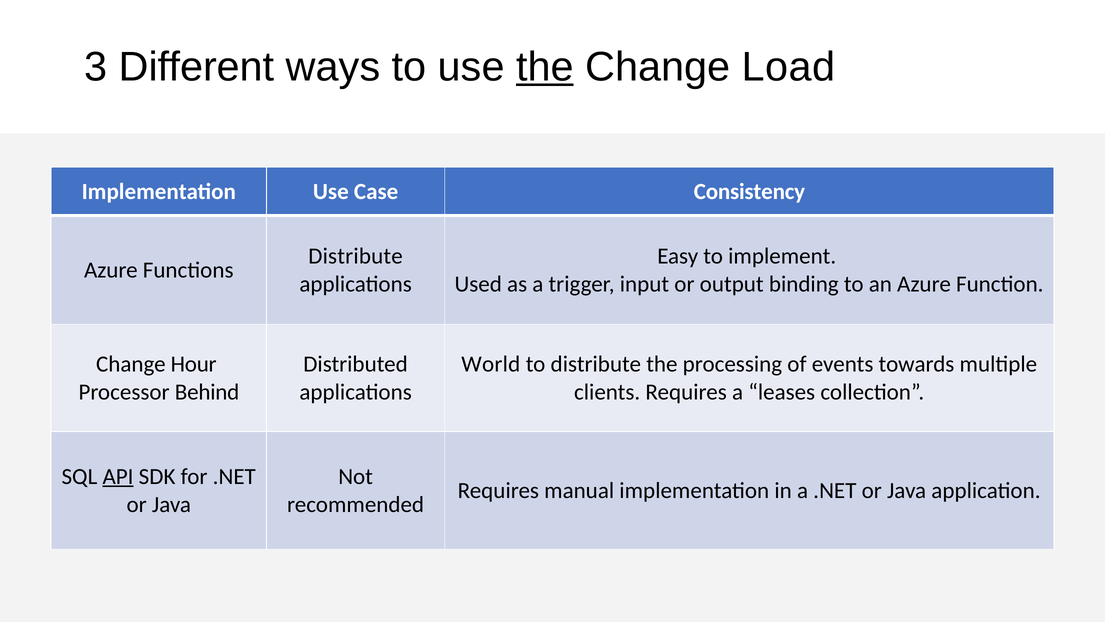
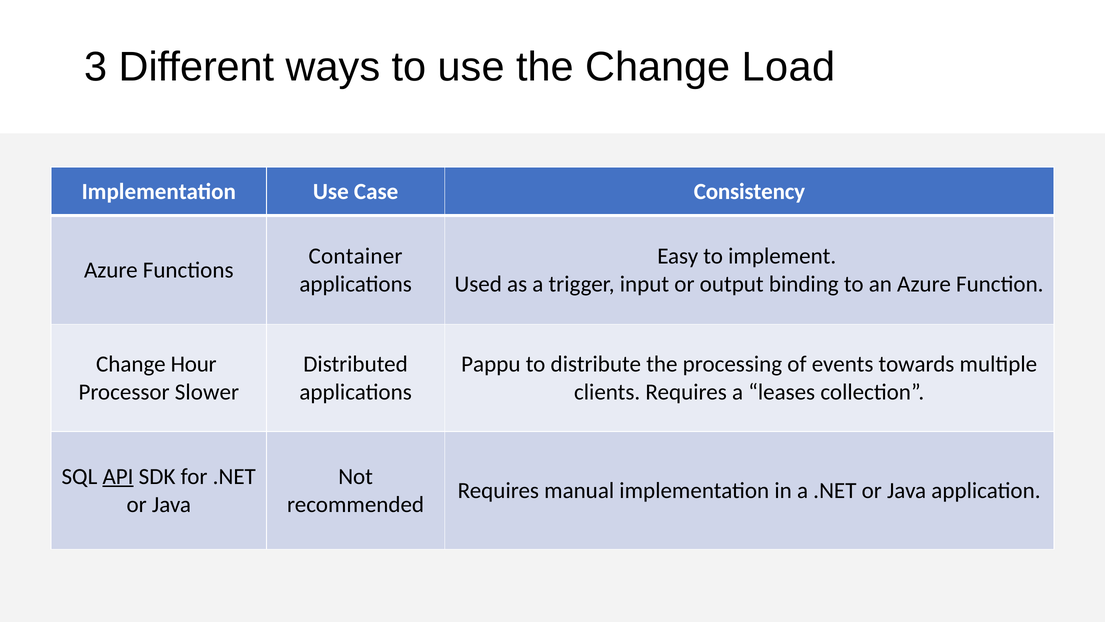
the underline: present -> none (545, 67)
Distribute: Distribute -> Container (356, 256)
World: World -> Pappu (491, 364)
Behind: Behind -> Slower (207, 392)
